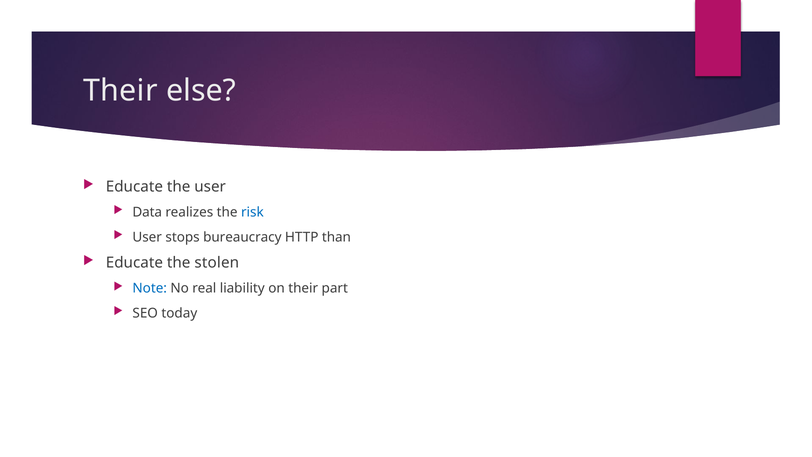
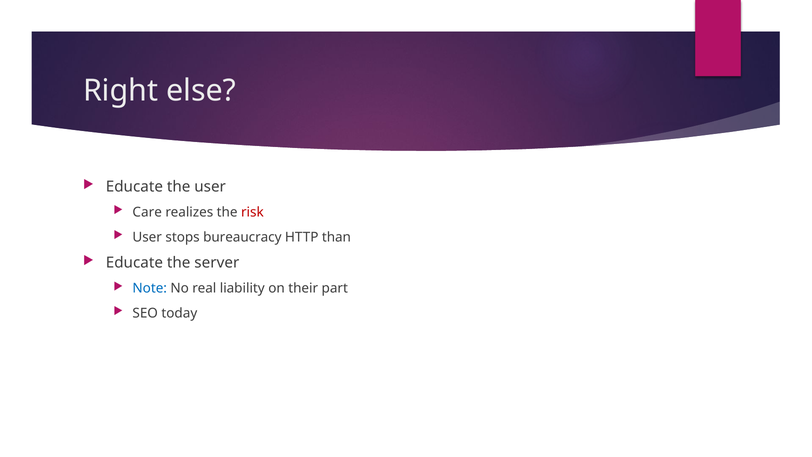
Their: Their -> Right (121, 91)
Data: Data -> Care (147, 212)
risk colour: blue -> red (252, 212)
stolen: stolen -> server (217, 263)
